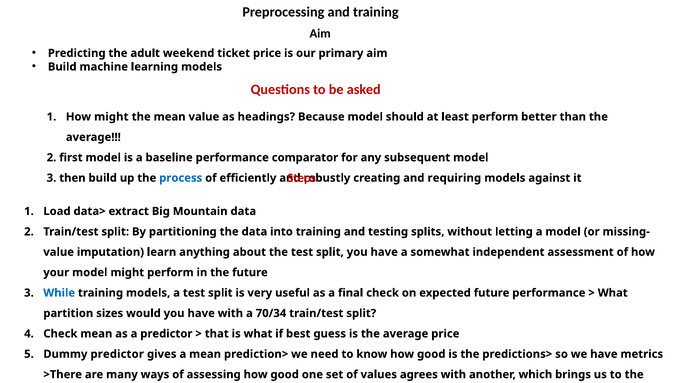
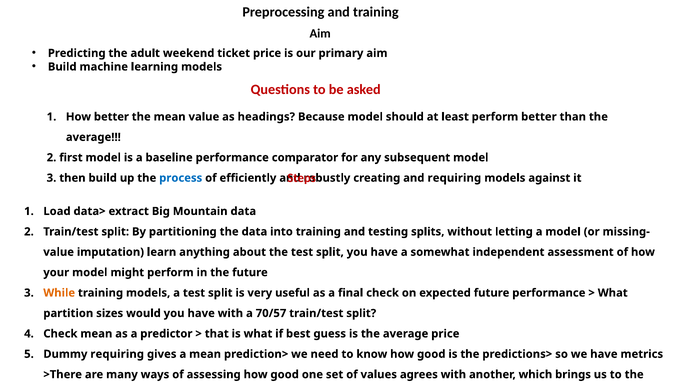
How might: might -> better (111, 117)
While colour: blue -> orange (59, 293)
70/34: 70/34 -> 70/57 (271, 313)
Dummy predictor: predictor -> requiring (117, 354)
